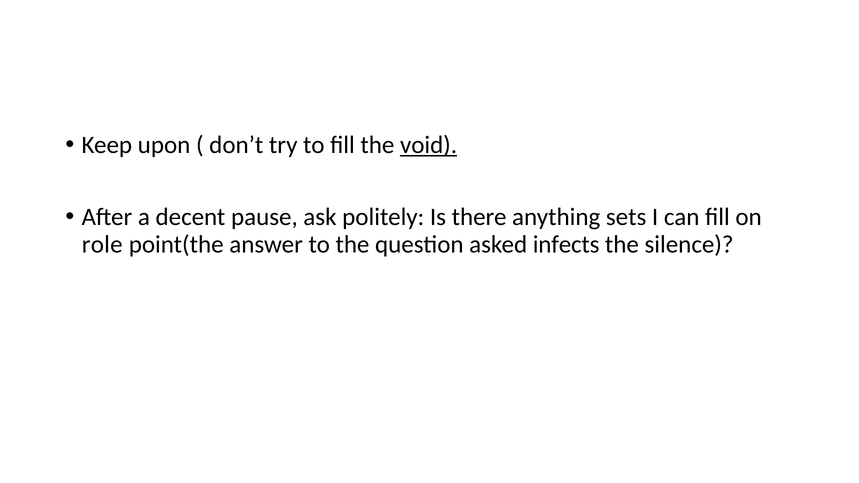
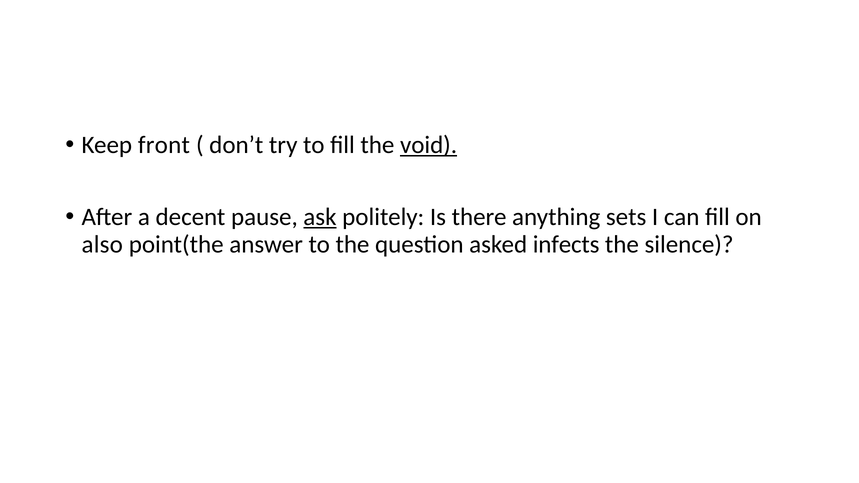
upon: upon -> front (164, 145)
ask underline: none -> present (320, 217)
role: role -> also (102, 244)
